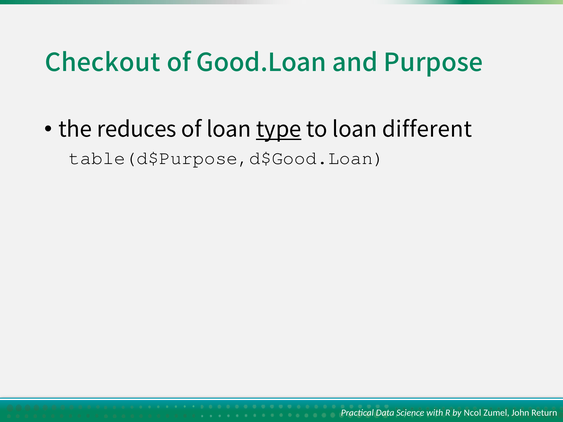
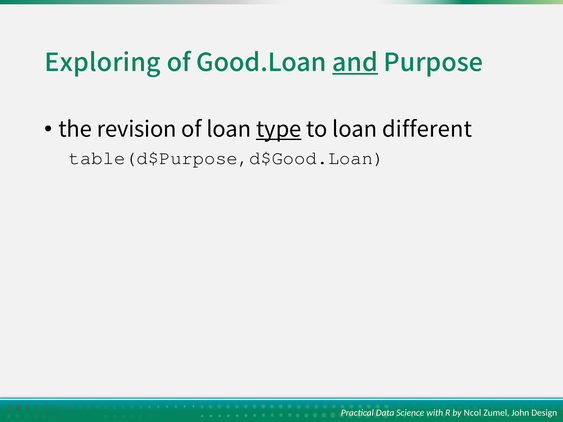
Checkout: Checkout -> Exploring (103, 63)
and underline: none -> present (355, 63)
reduces: reduces -> revision (137, 130)
Return: Return -> Design (544, 413)
